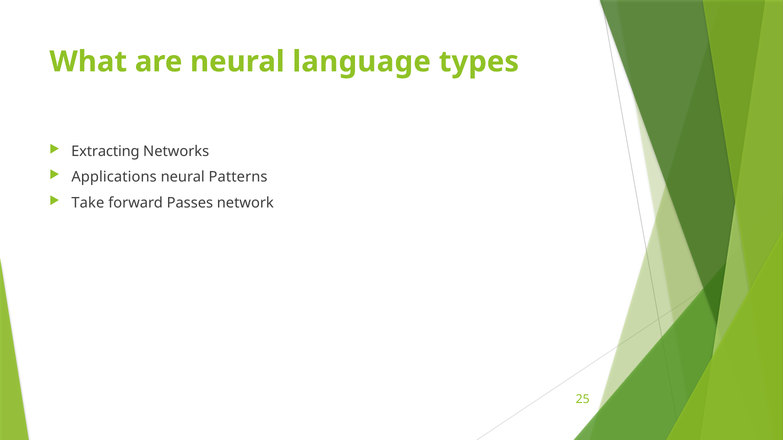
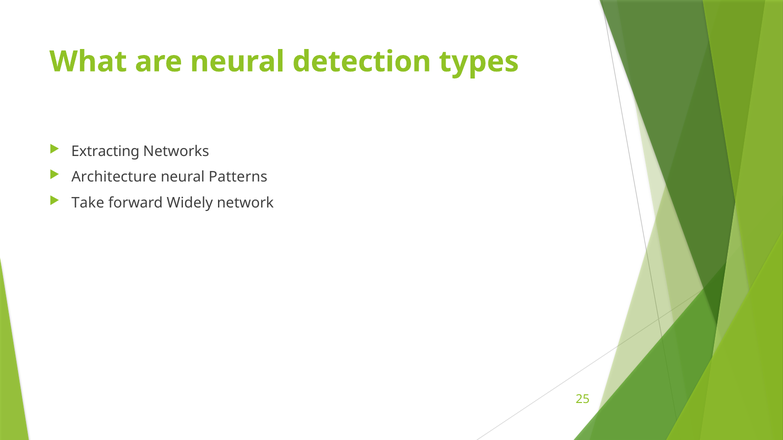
language: language -> detection (362, 62)
Applications: Applications -> Architecture (114, 177)
Passes: Passes -> Widely (190, 203)
